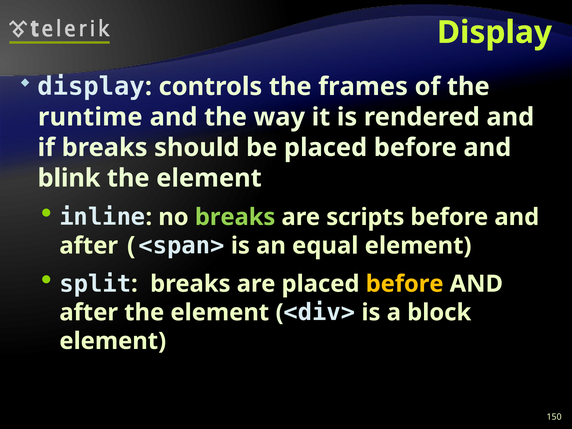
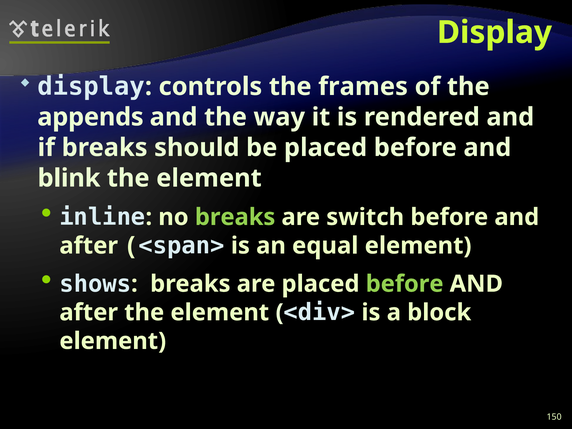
runtime: runtime -> appends (90, 117)
scripts: scripts -> switch (365, 217)
split: split -> shows (95, 284)
before colour: yellow -> light green (405, 284)
